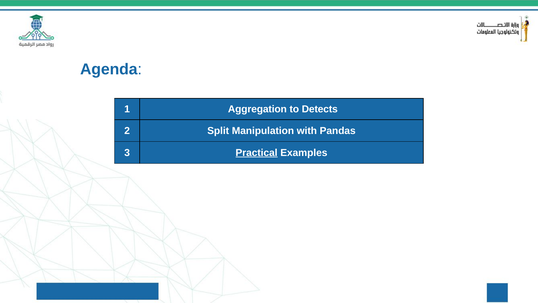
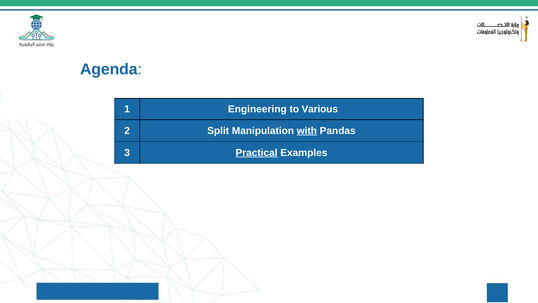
Aggregation: Aggregation -> Engineering (257, 109)
Detects: Detects -> Various (320, 109)
with underline: none -> present (307, 131)
